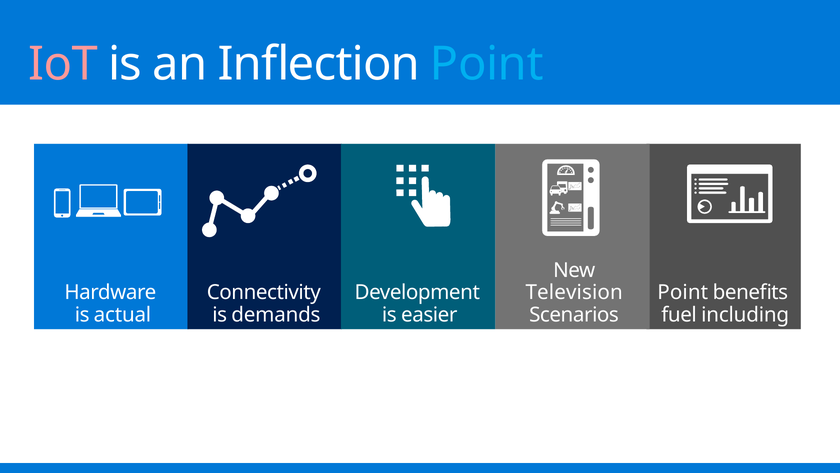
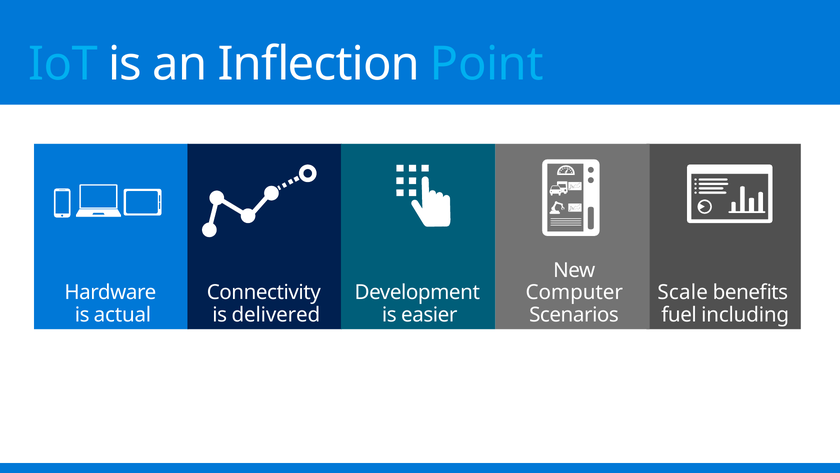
IoT colour: pink -> light blue (63, 64)
Television: Television -> Computer (574, 292)
Point: Point -> Scale (683, 292)
demands: demands -> delivered (276, 314)
